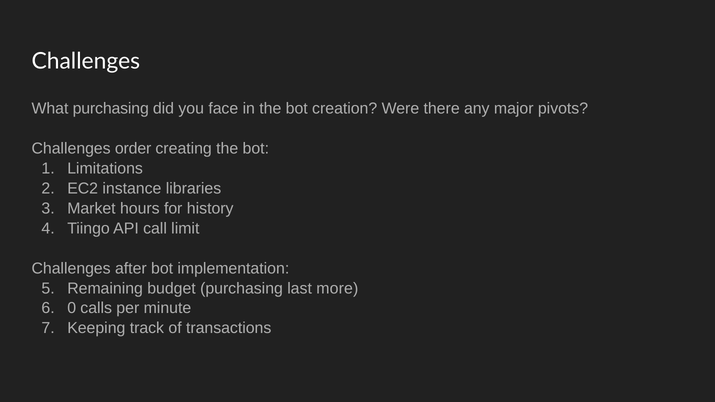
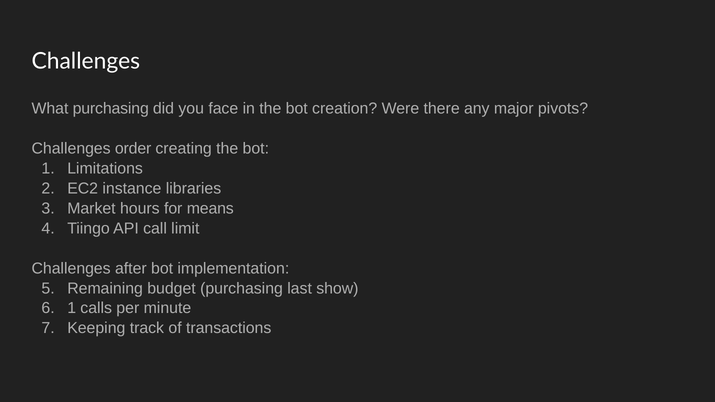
history: history -> means (210, 209)
more: more -> show (337, 288)
0: 0 -> 1 (72, 308)
